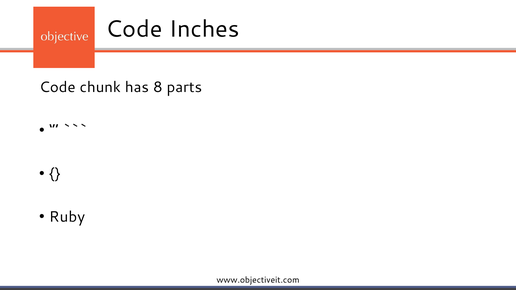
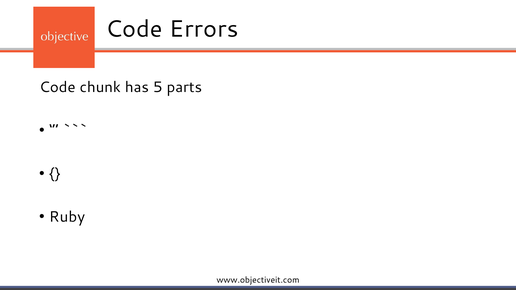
Inches: Inches -> Errors (204, 29)
8: 8 -> 5 (158, 87)
